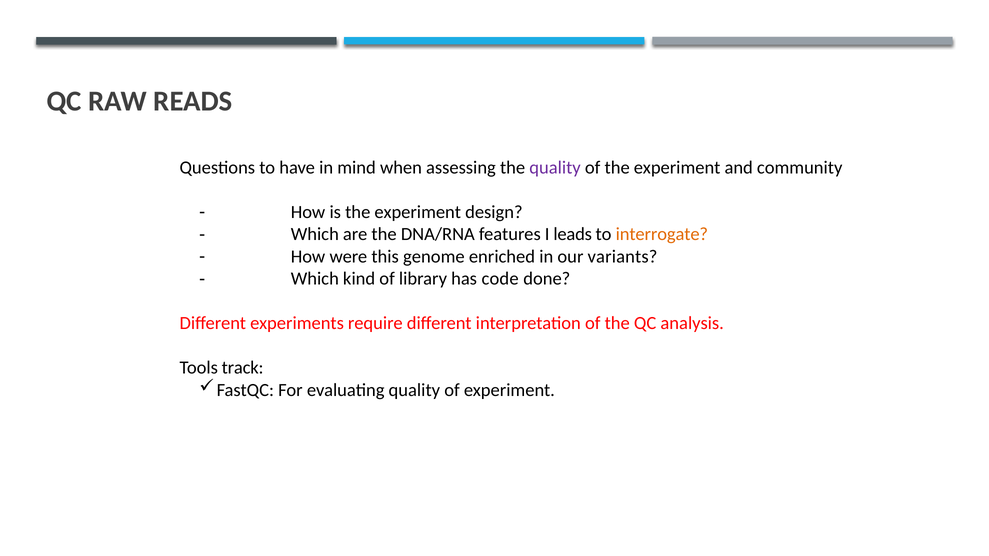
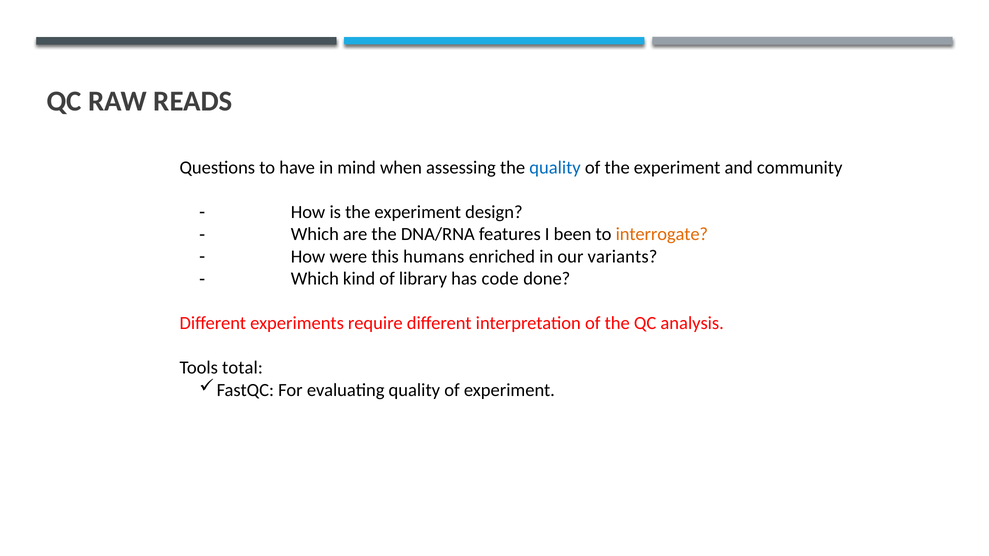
quality colour: purple -> blue (555, 168)
leads: leads -> been (573, 234)
genome: genome -> humans (434, 257)
track: track -> total (242, 368)
